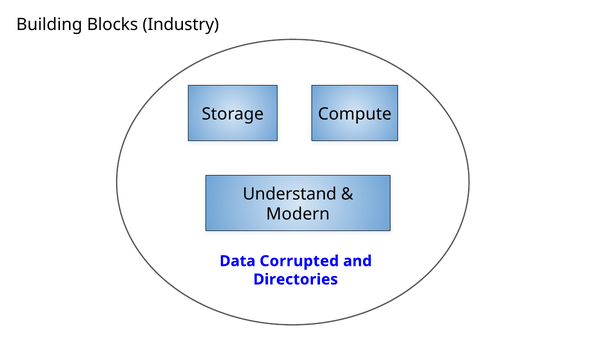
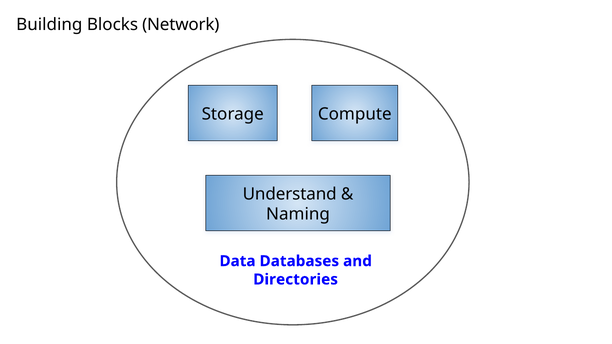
Industry: Industry -> Network (181, 24)
Modern: Modern -> Naming (298, 215)
Corrupted: Corrupted -> Databases (299, 261)
